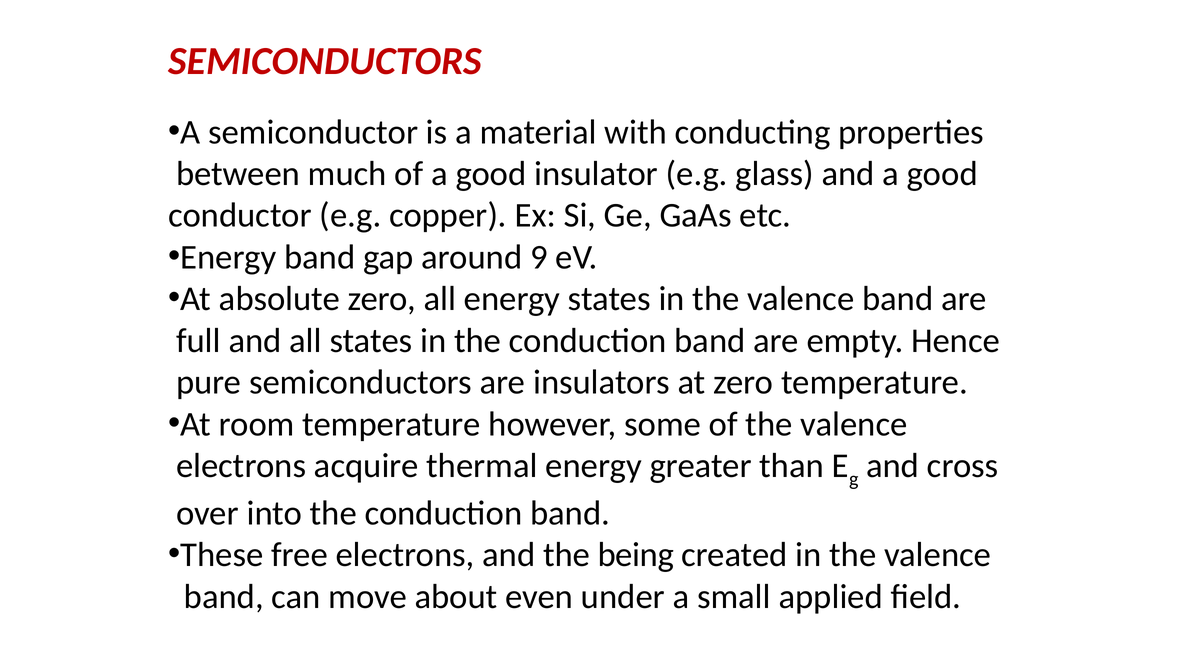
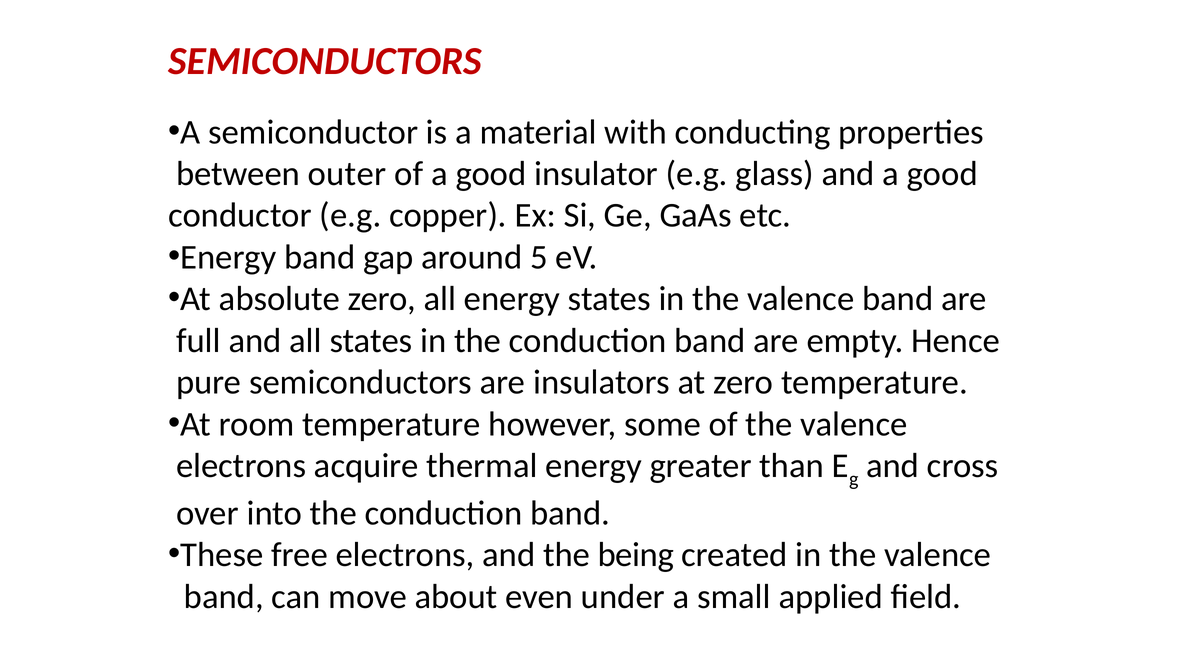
much: much -> outer (347, 174)
9: 9 -> 5 (539, 257)
